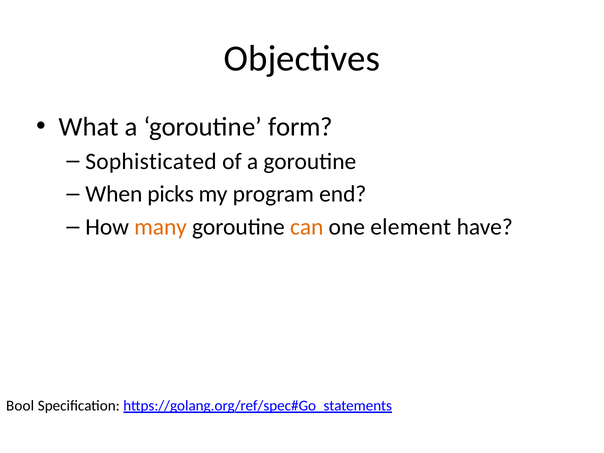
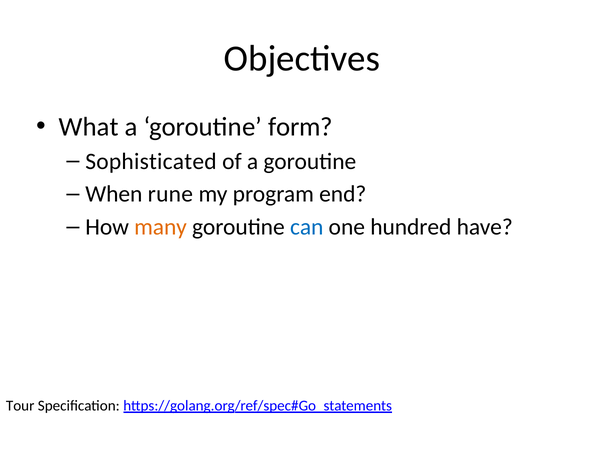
picks: picks -> rune (170, 194)
can colour: orange -> blue (307, 227)
element: element -> hundred (411, 227)
Bool: Bool -> Tour (20, 406)
